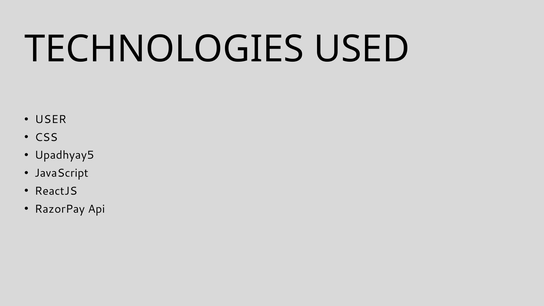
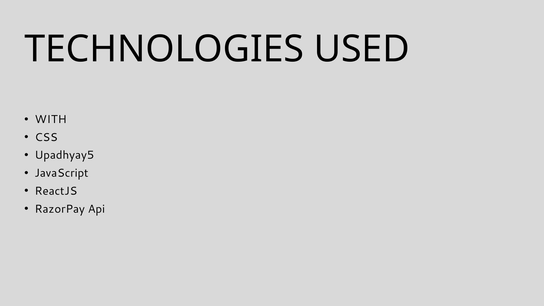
USER: USER -> WITH (51, 119)
